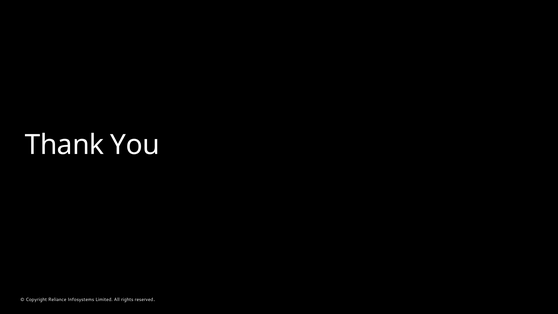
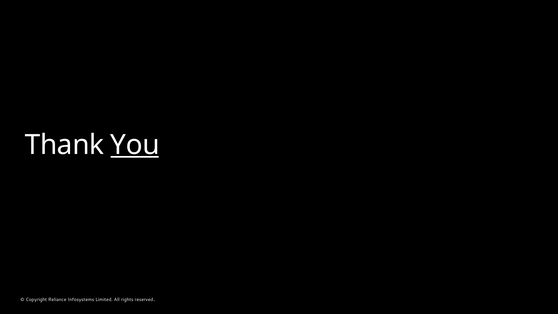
You underline: none -> present (135, 145)
